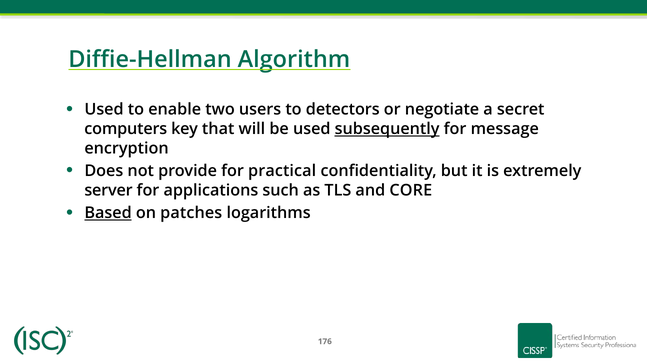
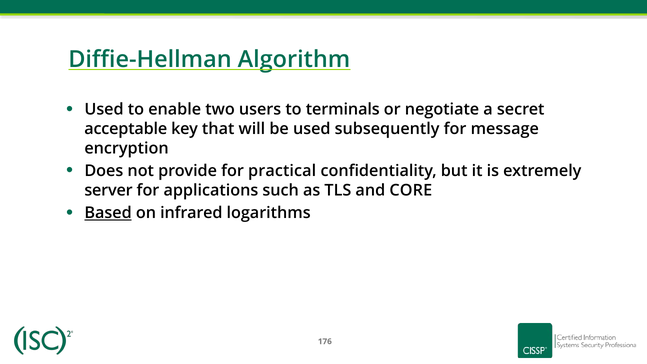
detectors: detectors -> terminals (343, 109)
computers: computers -> acceptable (126, 129)
subsequently underline: present -> none (387, 129)
patches: patches -> infrared (191, 213)
